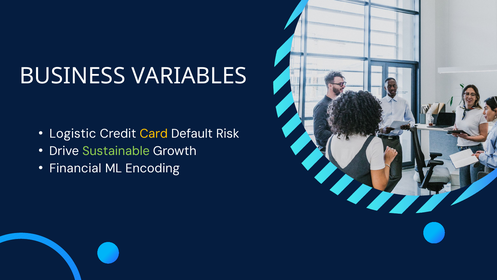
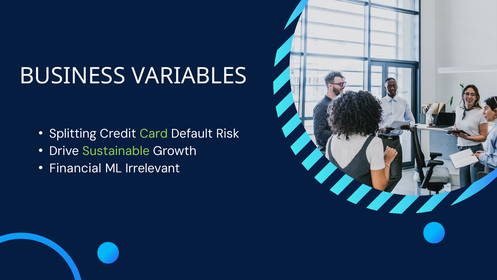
Logistic: Logistic -> Splitting (73, 134)
Card colour: yellow -> light green (154, 134)
Encoding: Encoding -> Irrelevant (153, 168)
